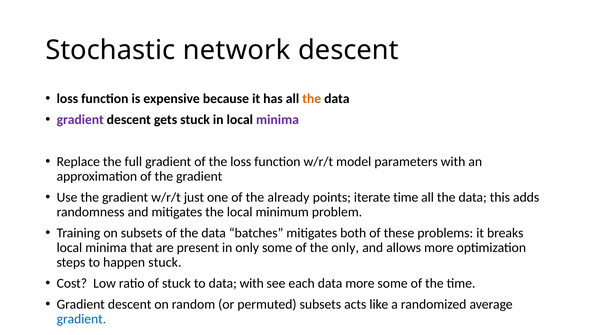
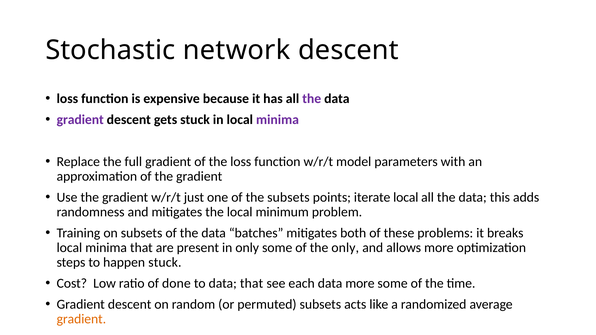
the colour: orange -> purple (312, 99)
the already: already -> subsets (288, 197)
iterate time: time -> local (406, 197)
of stuck: stuck -> done (176, 283)
data with: with -> that (252, 283)
gradient colour: blue -> orange (81, 319)
